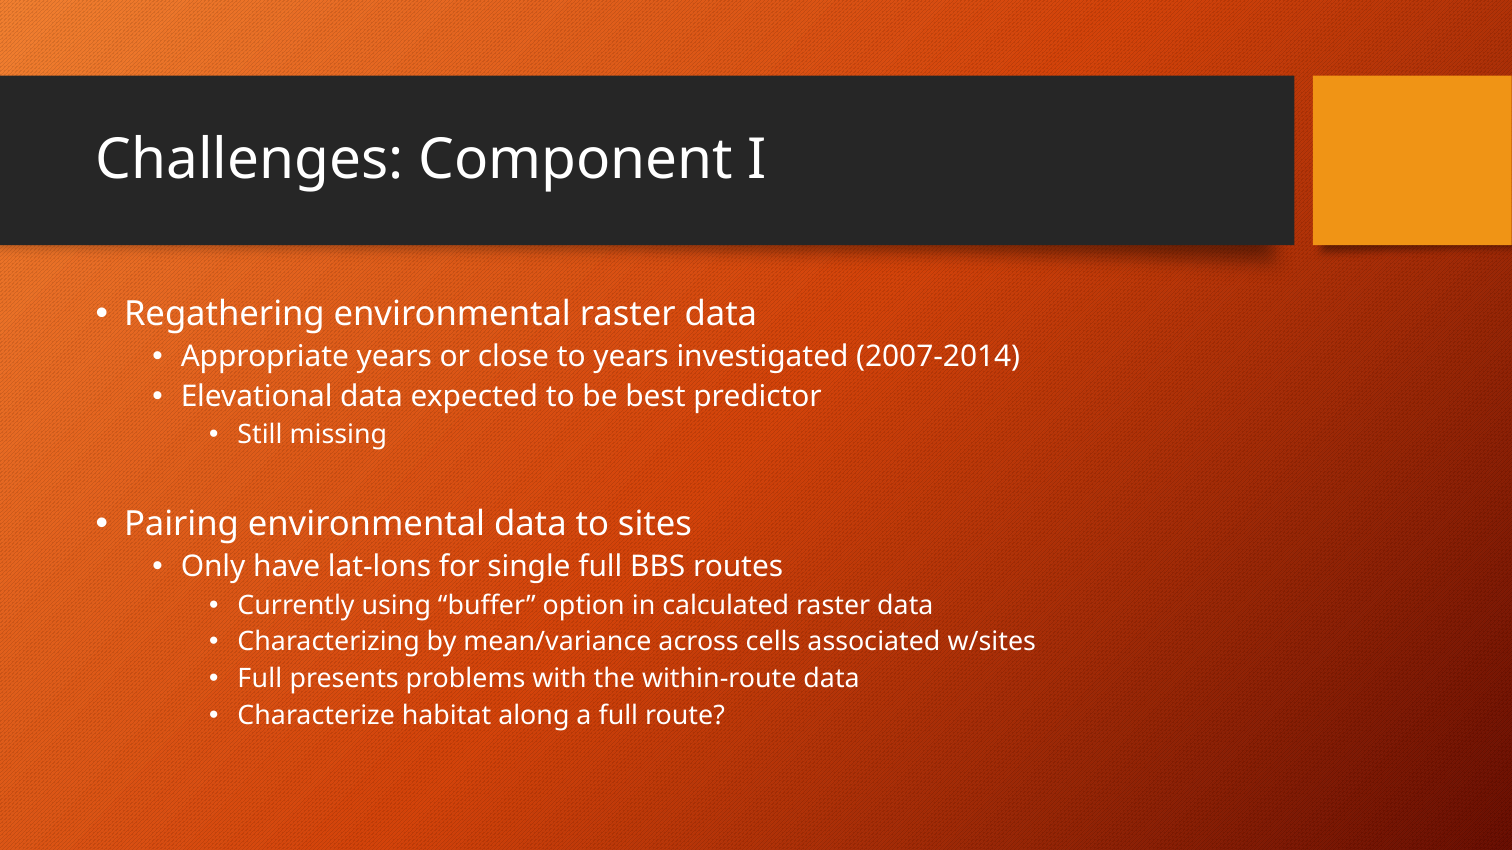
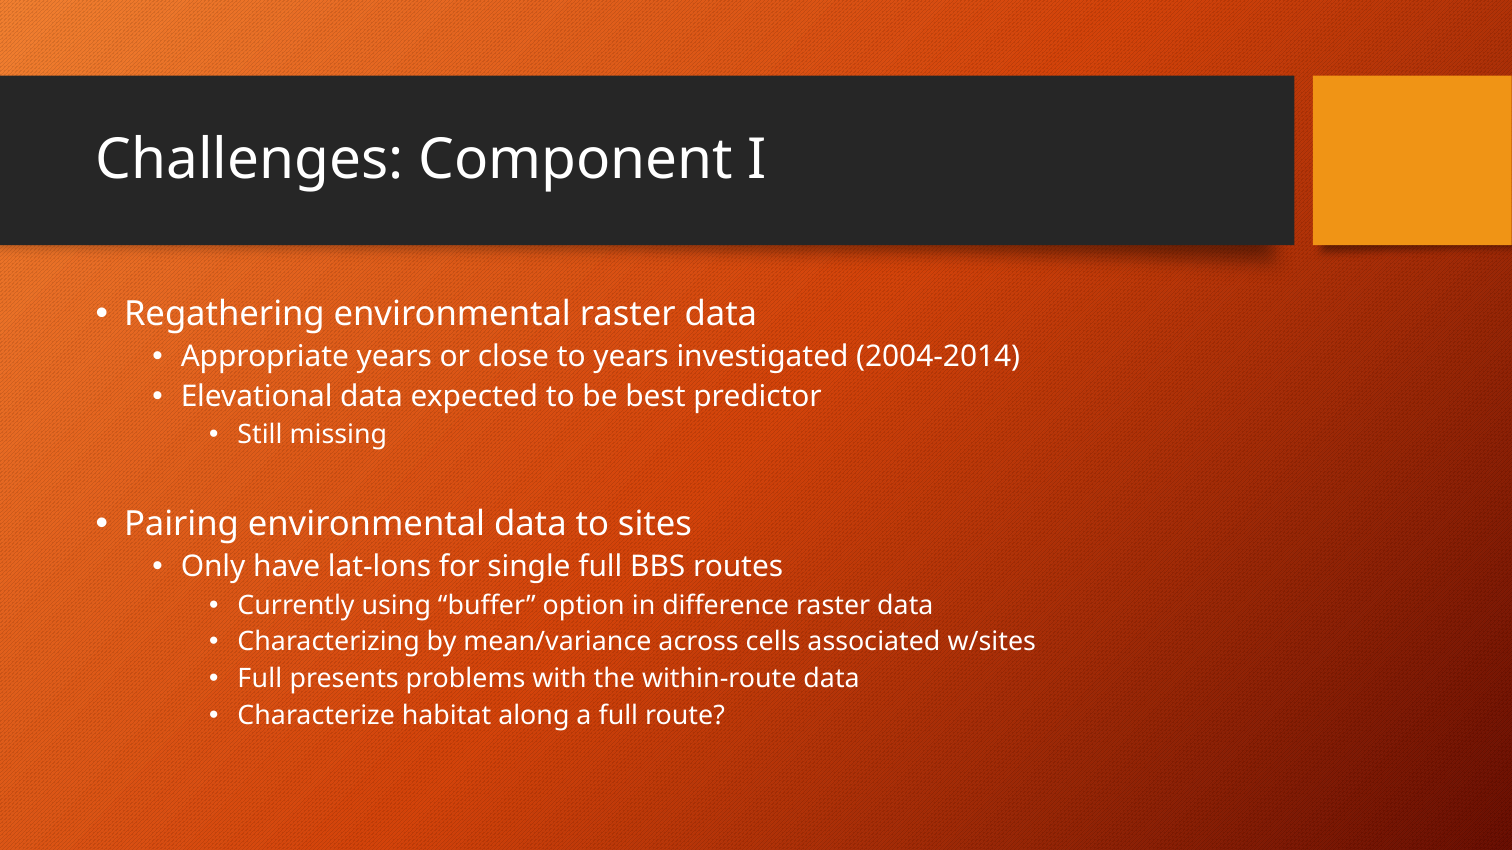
2007-2014: 2007-2014 -> 2004-2014 (938, 357)
calculated: calculated -> difference (726, 606)
